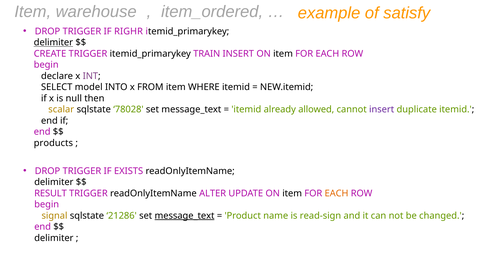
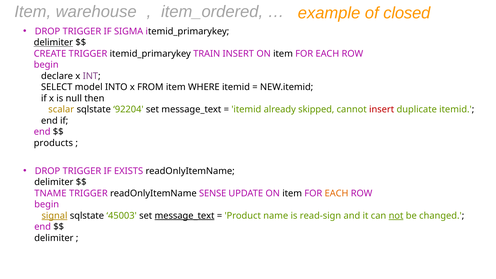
satisfy: satisfy -> closed (407, 13)
RIGHR: RIGHR -> SIGMA (129, 31)
78028: 78028 -> 92204 (128, 109)
allowed: allowed -> skipped (316, 109)
insert colour: purple -> red (382, 109)
RESULT: RESULT -> TNAME (50, 193)
ALTER: ALTER -> SENSE (213, 193)
signal underline: none -> present (54, 216)
21286: 21286 -> 45003 (122, 216)
not underline: none -> present (396, 216)
